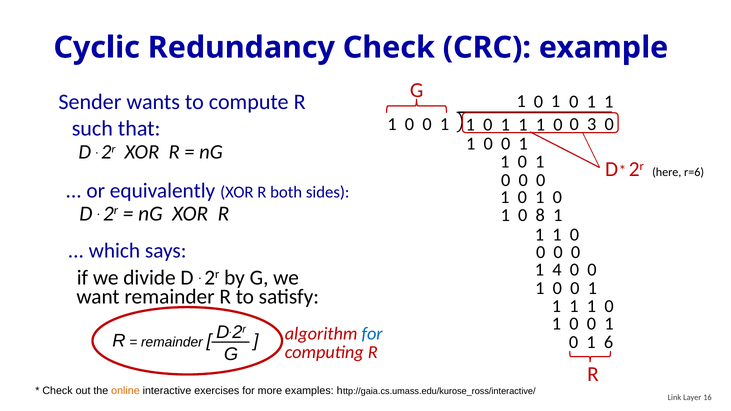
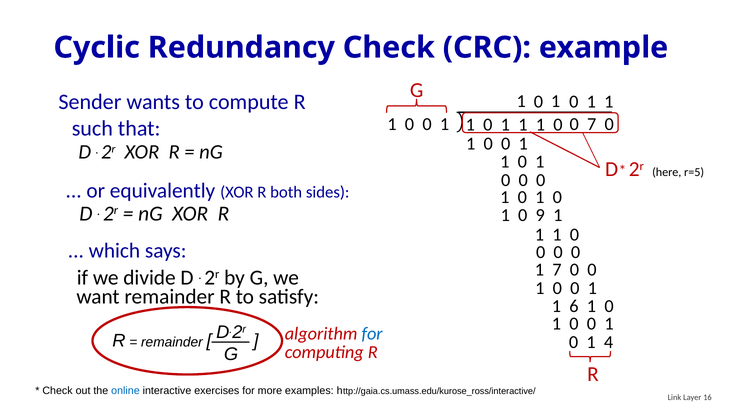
0 3: 3 -> 7 (592, 124)
r=6: r=6 -> r=5 (694, 173)
8: 8 -> 9 (540, 215)
1 4: 4 -> 7 (557, 270)
1: 1 -> 6 (574, 306)
6: 6 -> 4 (609, 342)
online colour: orange -> blue (125, 391)
